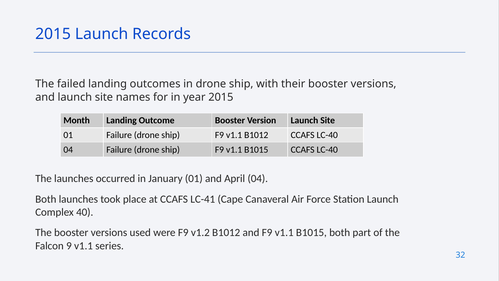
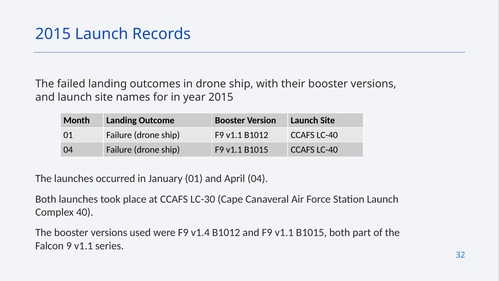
LC-41: LC-41 -> LC-30 (203, 199)
v1.2: v1.2 -> v1.4 (200, 232)
